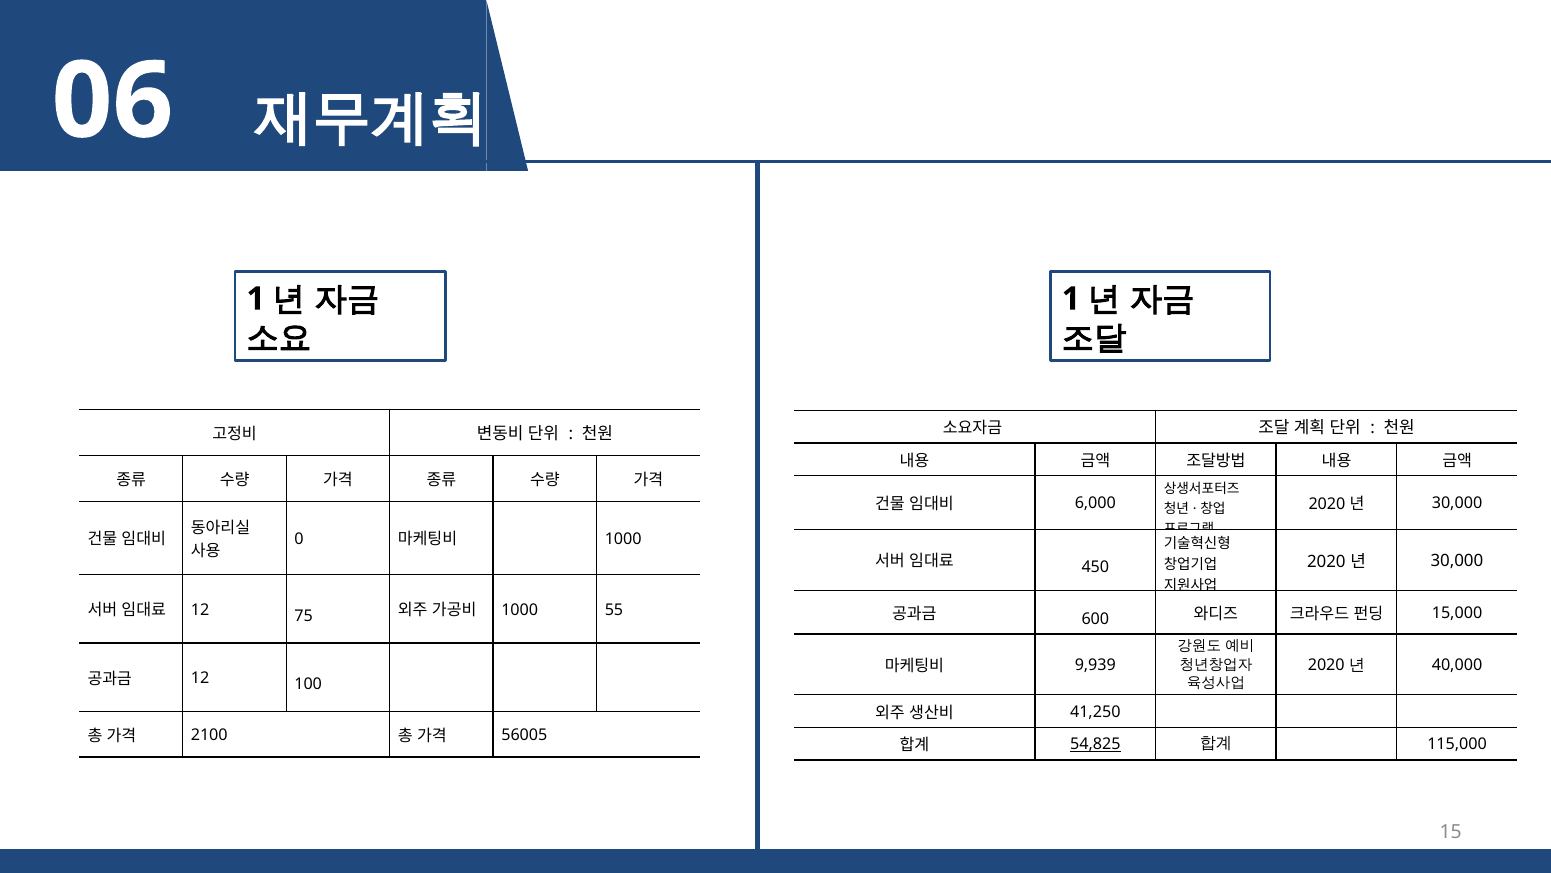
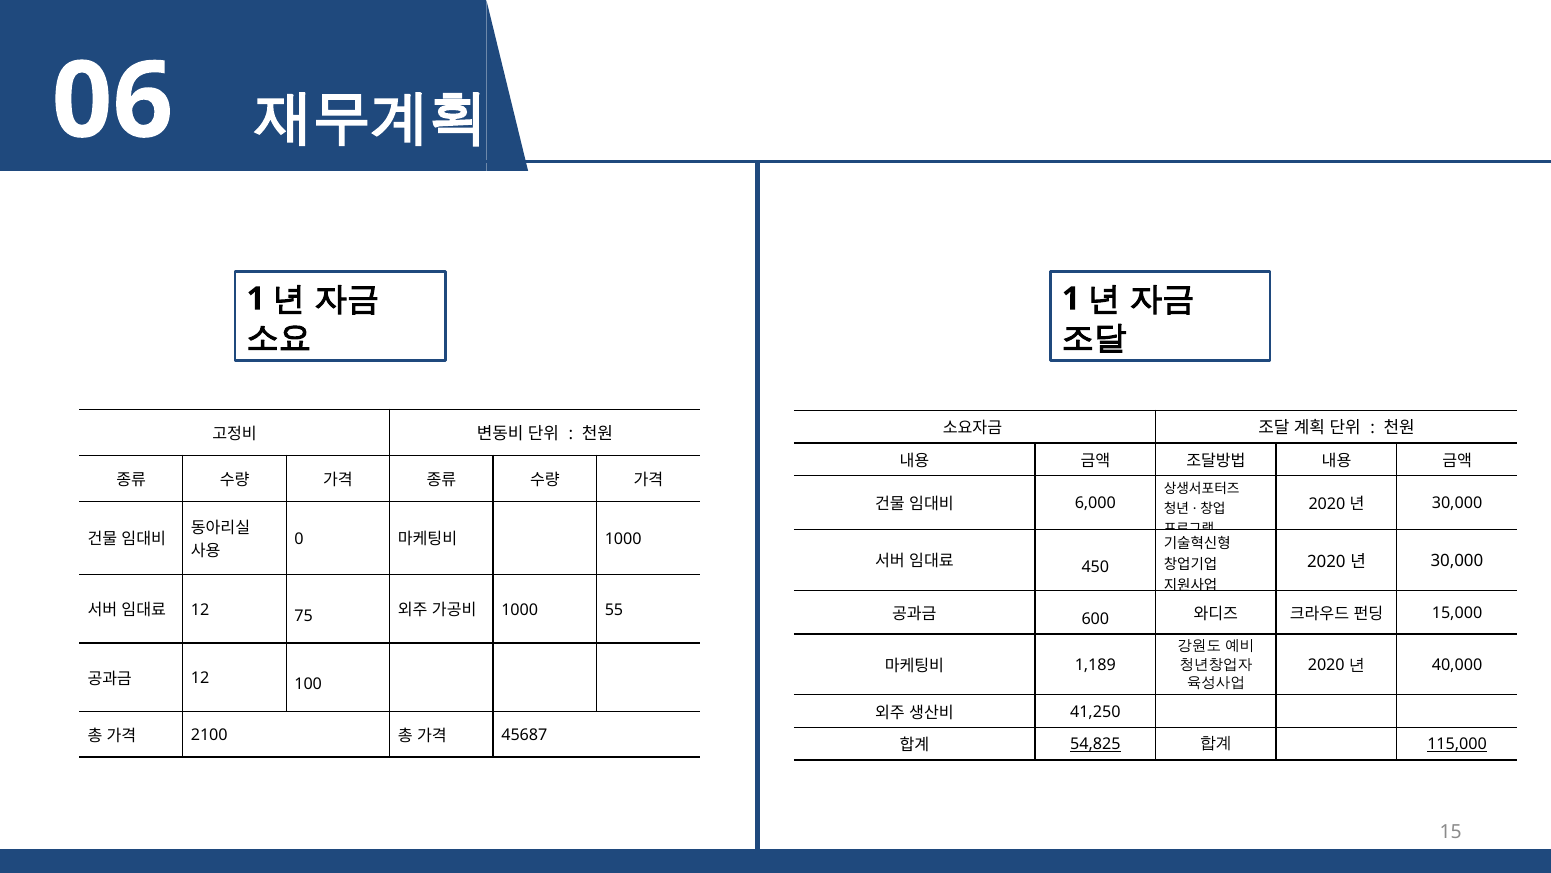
9,939: 9,939 -> 1,189 (1095, 665)
56005: 56005 -> 45687 (524, 735)
115,000 underline: none -> present (1457, 744)
